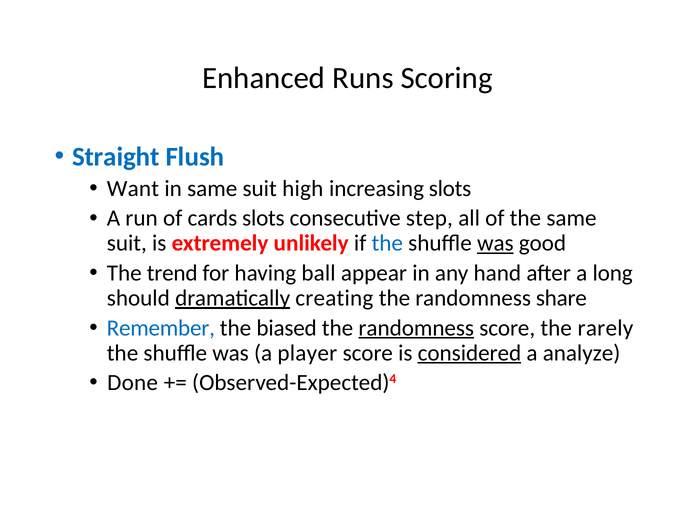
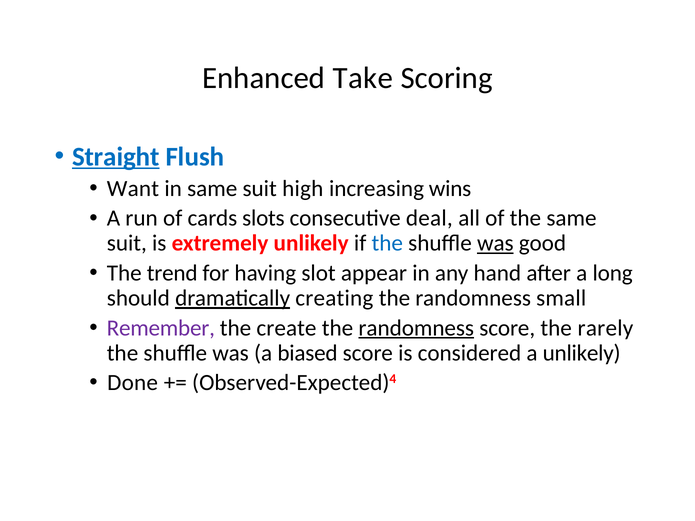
Runs: Runs -> Take (363, 78)
Straight underline: none -> present (116, 157)
increasing slots: slots -> wins (450, 189)
step: step -> deal (429, 218)
ball: ball -> slot (319, 273)
share: share -> small (561, 298)
Remember colour: blue -> purple (161, 328)
biased: biased -> create (286, 328)
player: player -> biased (308, 353)
considered underline: present -> none (469, 353)
a analyze: analyze -> unlikely (582, 353)
